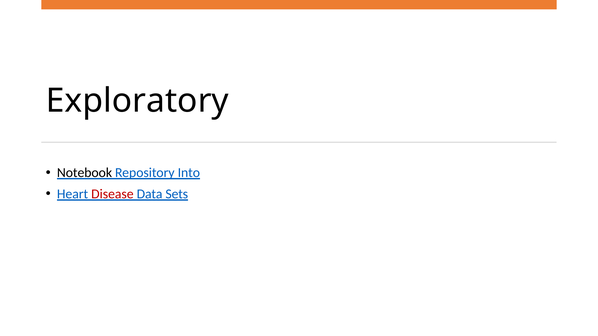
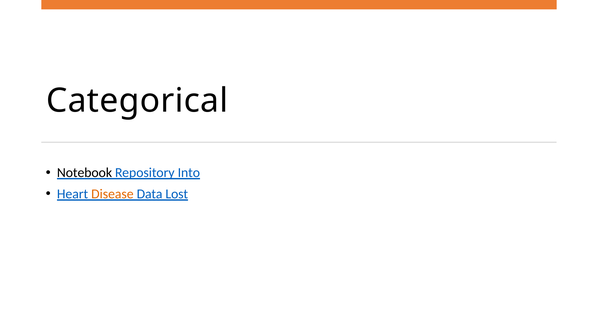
Exploratory: Exploratory -> Categorical (137, 101)
Disease colour: red -> orange (112, 194)
Sets: Sets -> Lost (177, 194)
